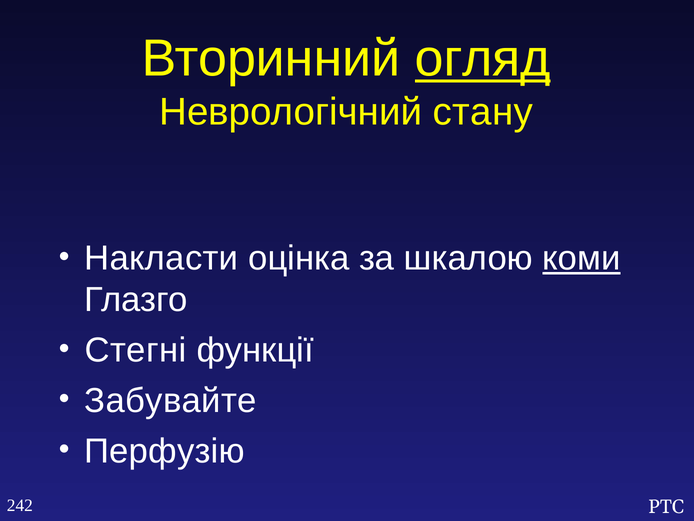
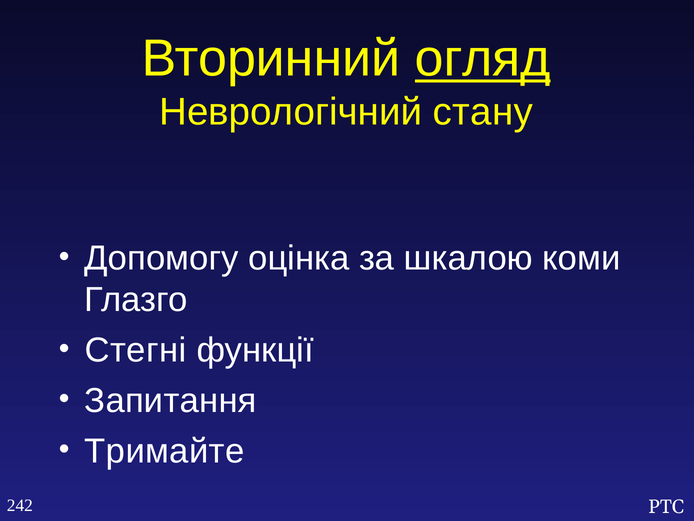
Накласти: Накласти -> Допомогу (161, 258)
коми underline: present -> none (581, 258)
Забувайте: Забувайте -> Запитання (171, 400)
Перфузію: Перфузію -> Тримайте (164, 451)
